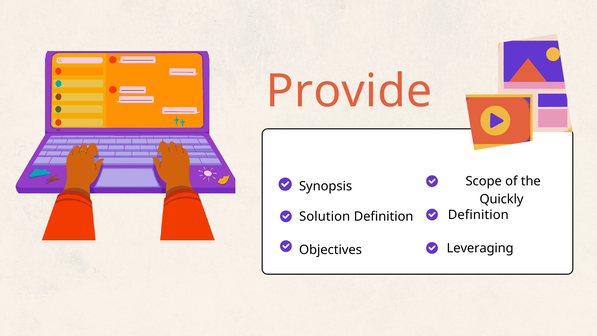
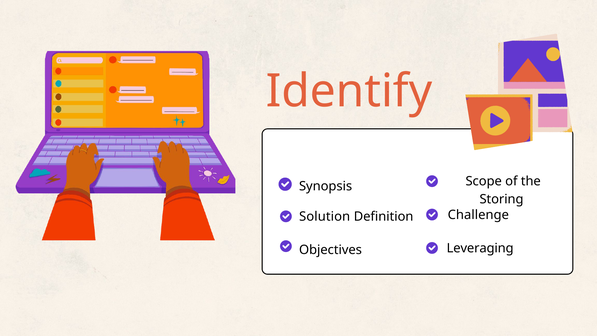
Provide: Provide -> Identify (349, 91)
Quickly: Quickly -> Storing (501, 199)
Definition Definition: Definition -> Challenge (478, 215)
